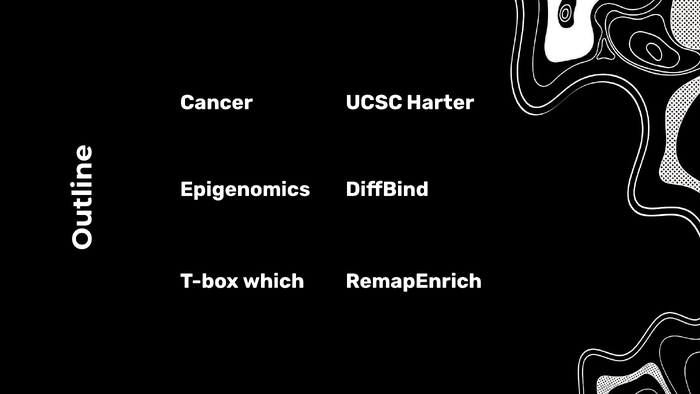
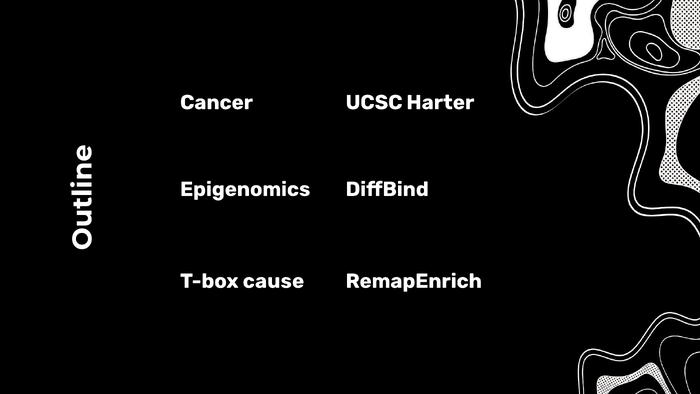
which: which -> cause (273, 281)
